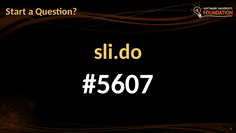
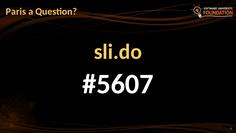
Start: Start -> Paris (16, 11)
